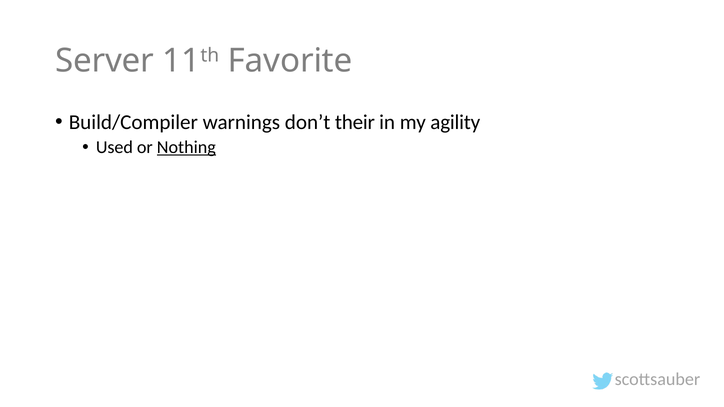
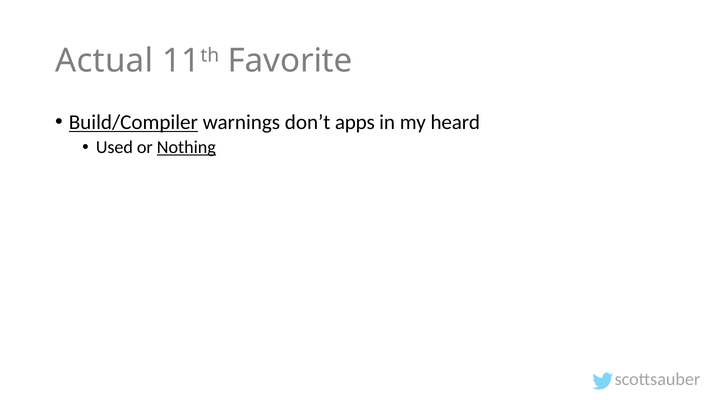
Server: Server -> Actual (104, 61)
Build/Compiler underline: none -> present (133, 122)
their: their -> apps (355, 122)
agility: agility -> heard (455, 122)
